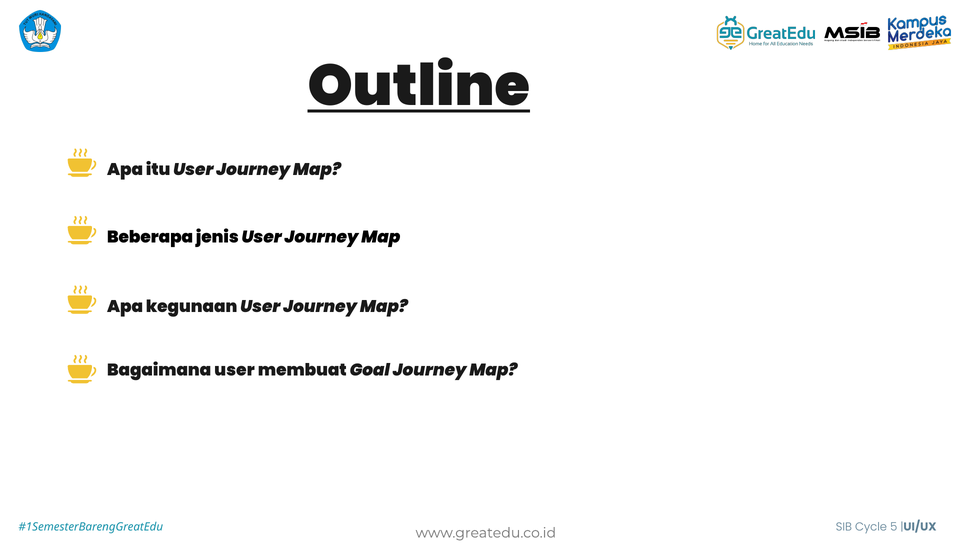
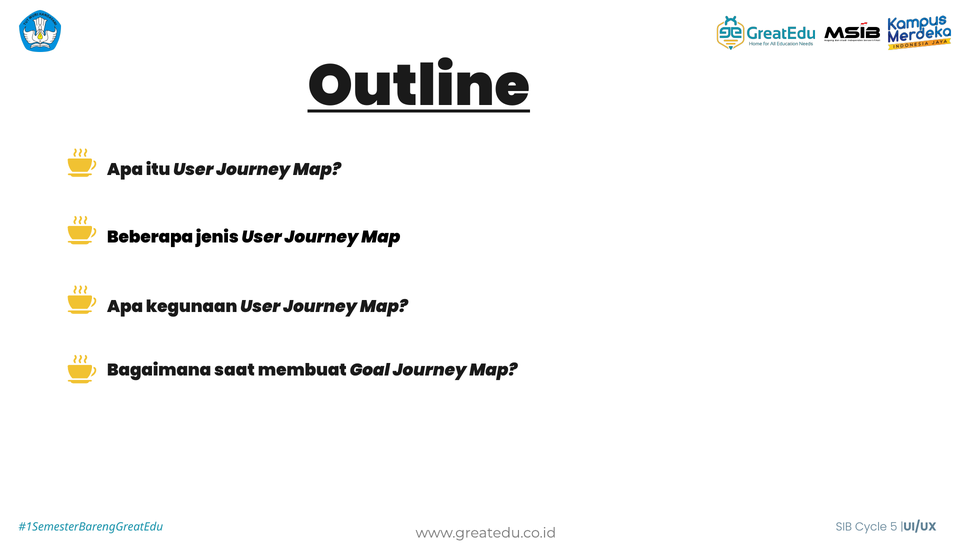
Bagaimana user: user -> saat (235, 370)
